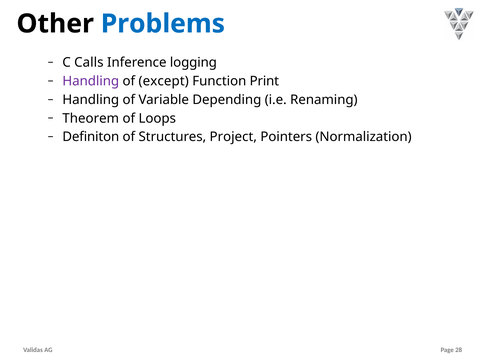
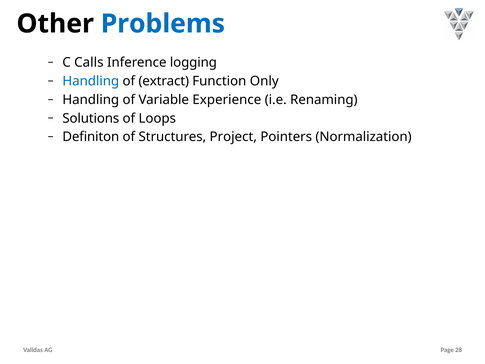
Handling colour: purple -> blue (91, 81)
except: except -> extract (164, 81)
Print: Print -> Only (264, 81)
Depending: Depending -> Experience (227, 100)
Theorem: Theorem -> Solutions (91, 118)
